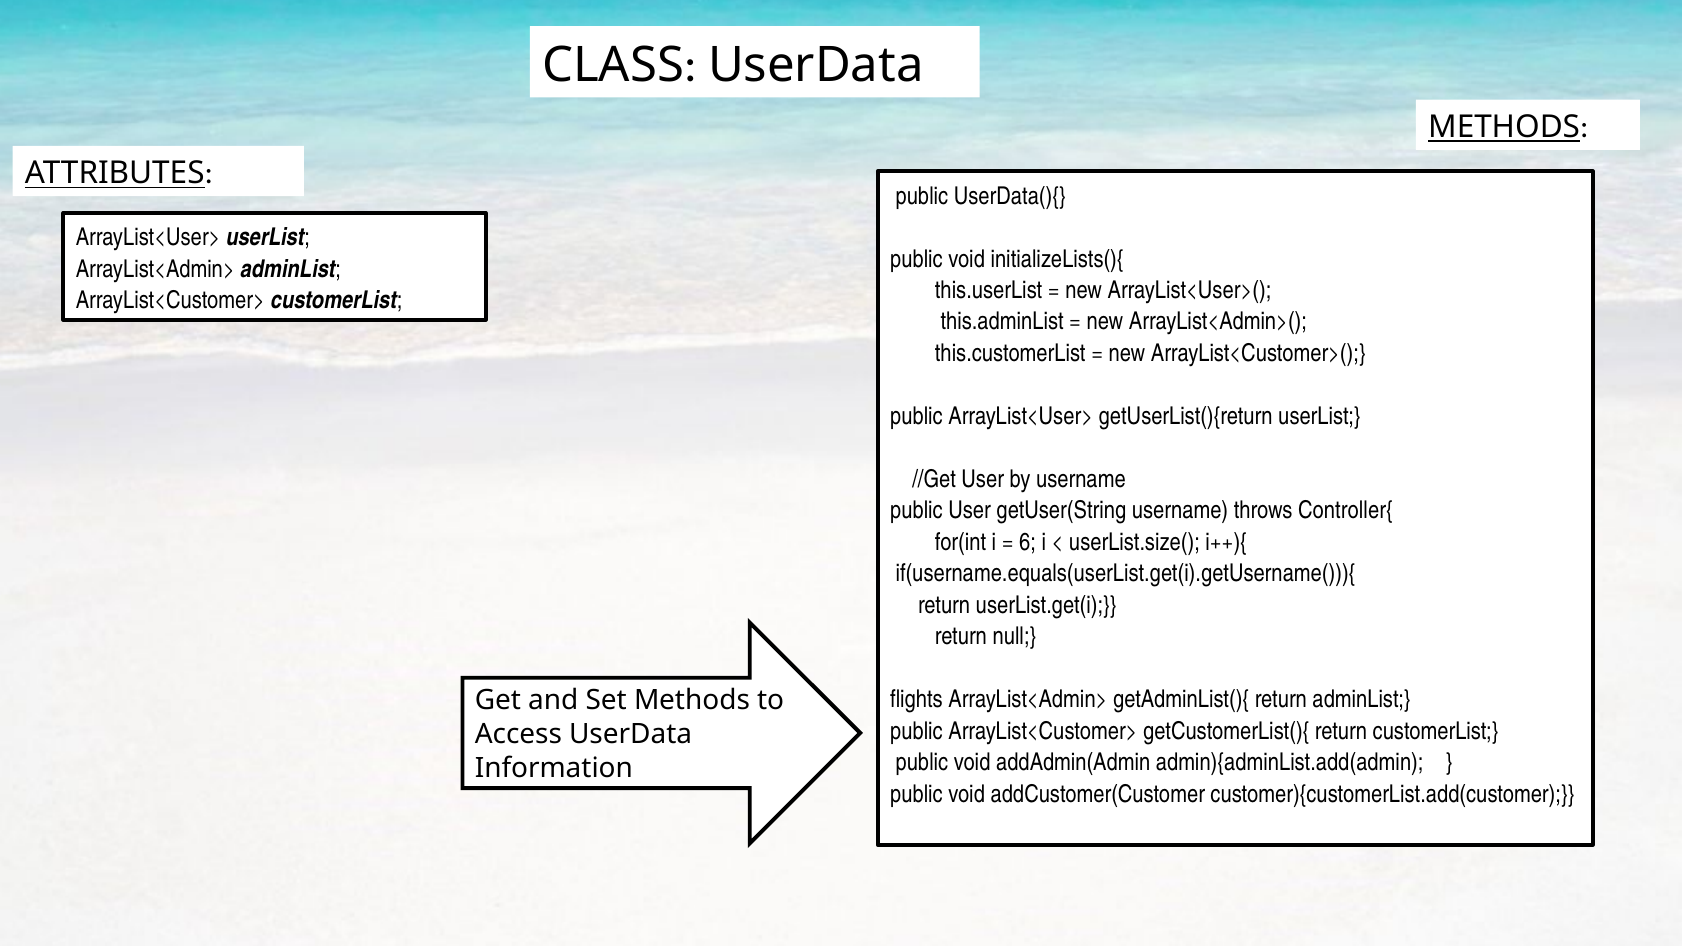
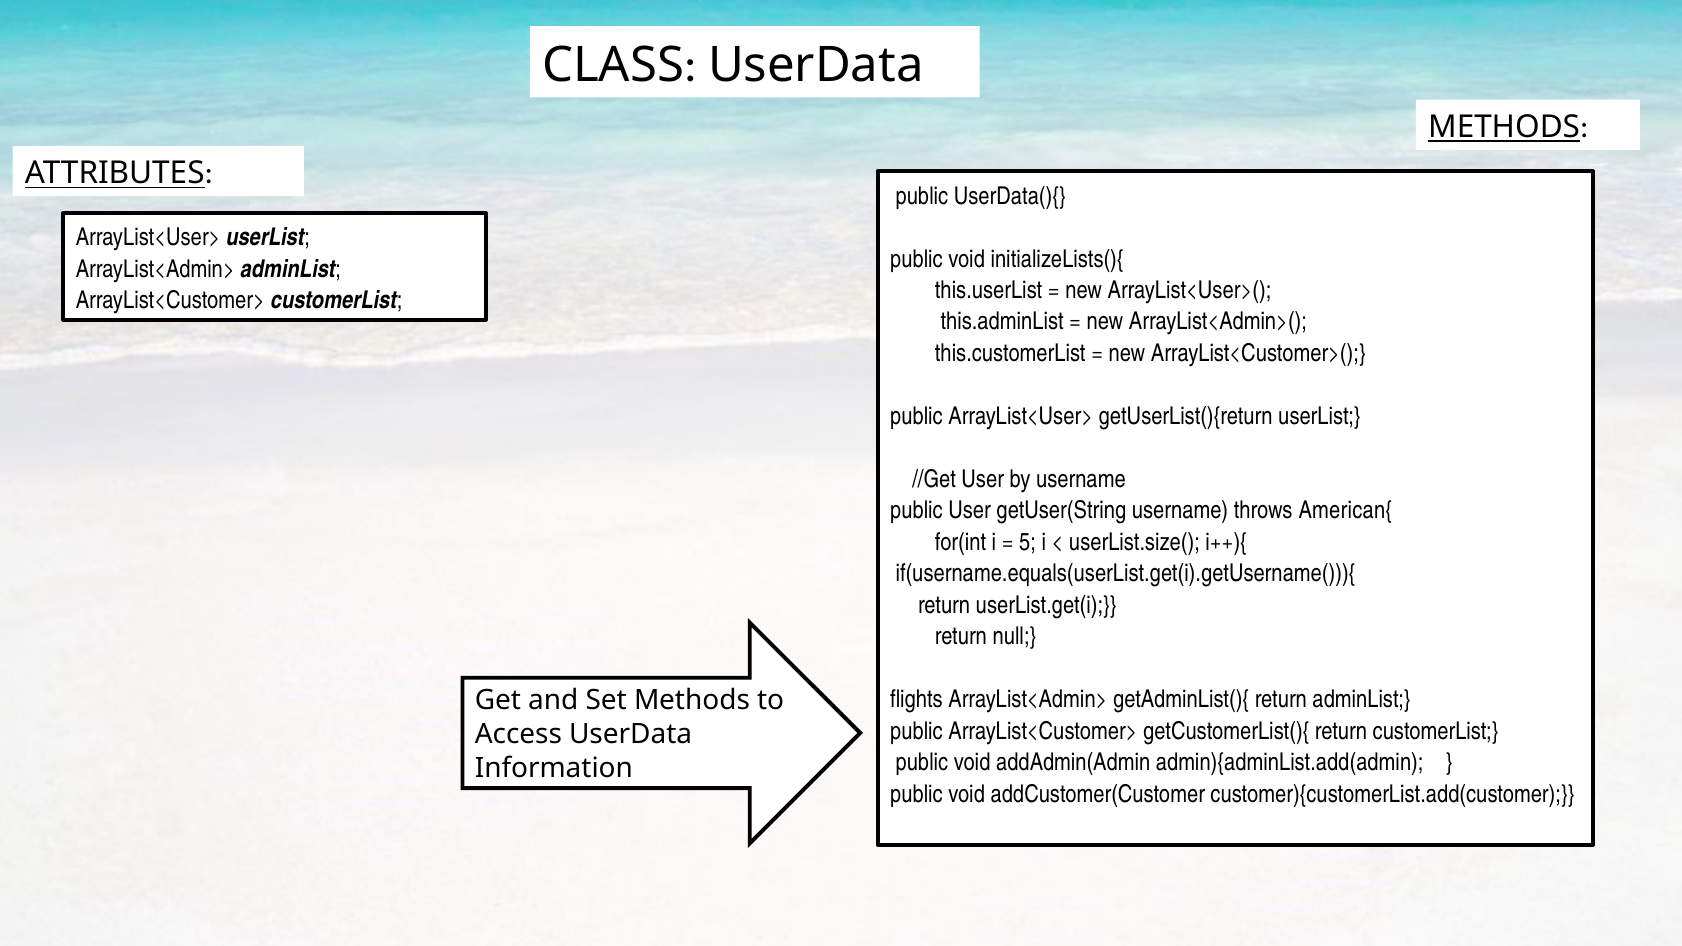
Controller{: Controller{ -> American{ (1345, 511)
6: 6 -> 5 (1028, 542)
